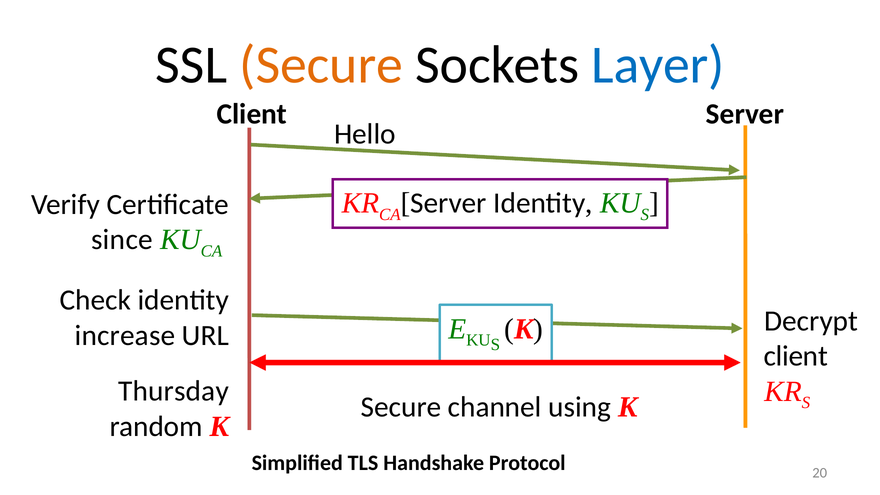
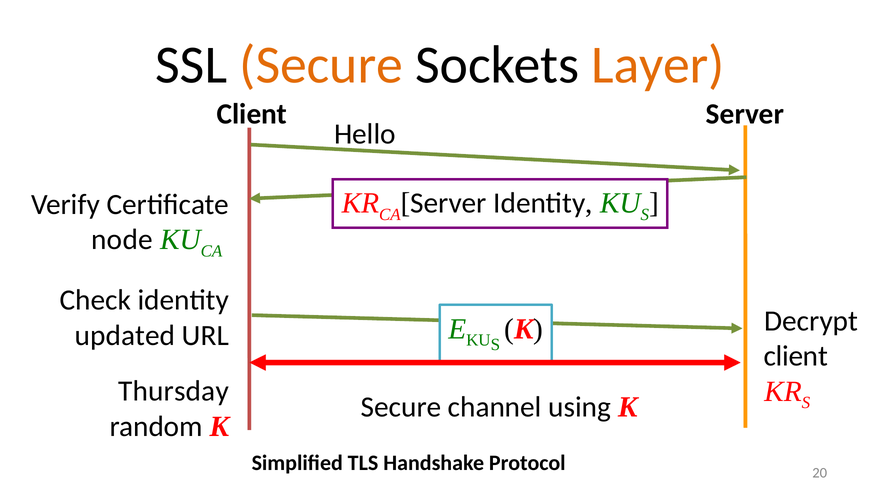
Layer colour: blue -> orange (658, 65)
since: since -> node (122, 240)
increase: increase -> updated (125, 336)
